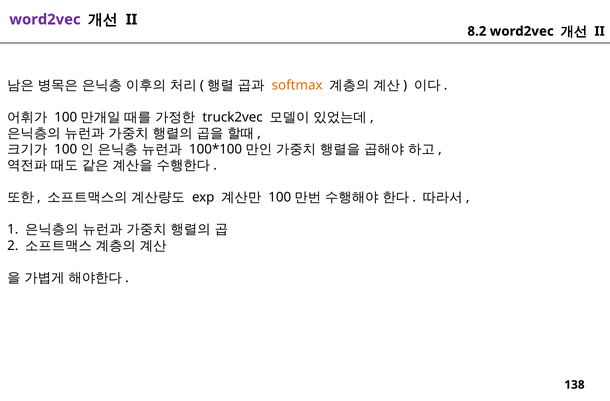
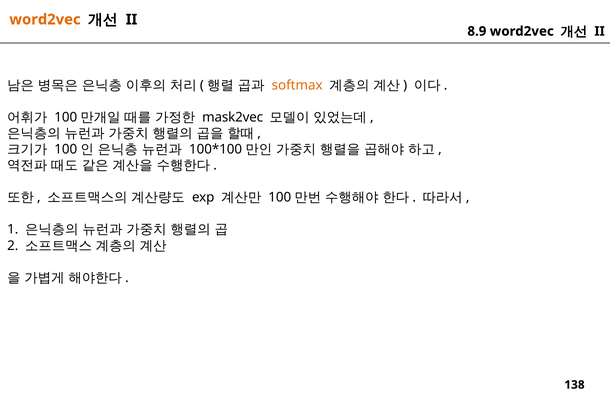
word2vec colour: purple -> orange (45, 19)
8.2: 8.2 -> 8.9 (477, 31)
truck2vec: truck2vec -> mask2vec (233, 117)
